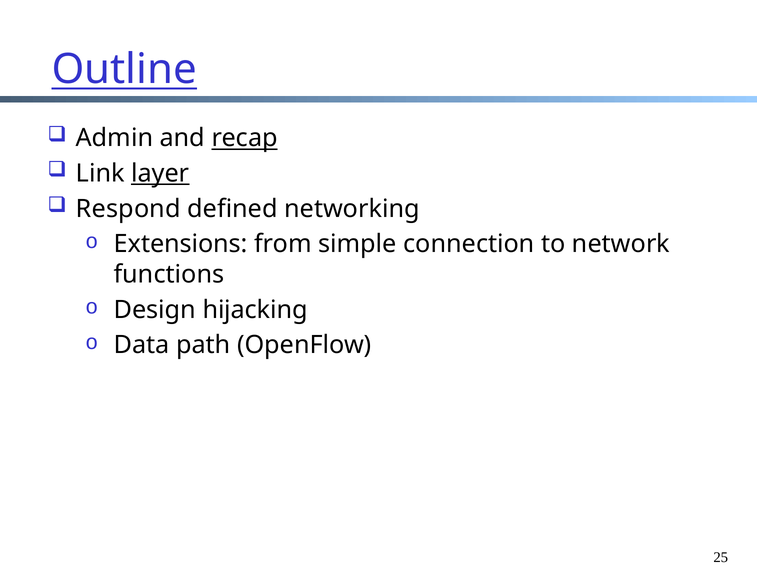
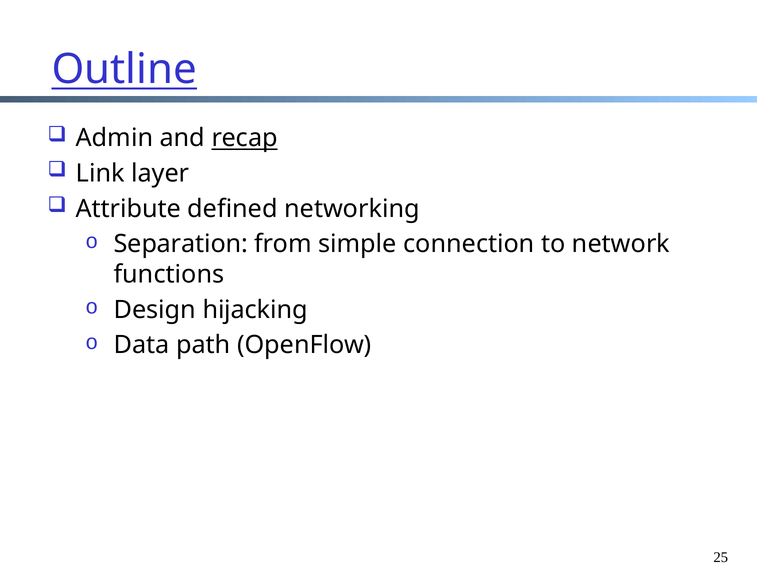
layer underline: present -> none (160, 173)
Respond: Respond -> Attribute (128, 209)
Extensions: Extensions -> Separation (181, 244)
